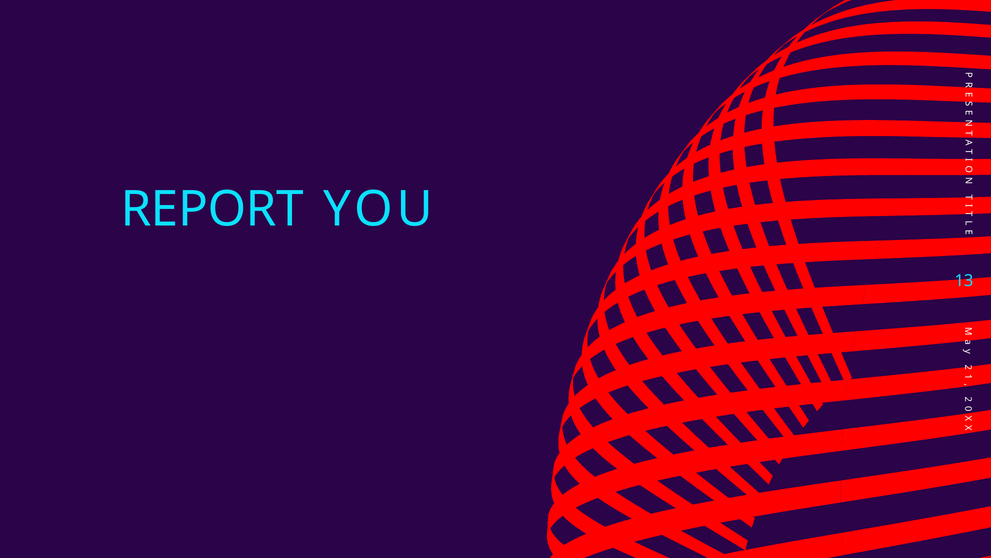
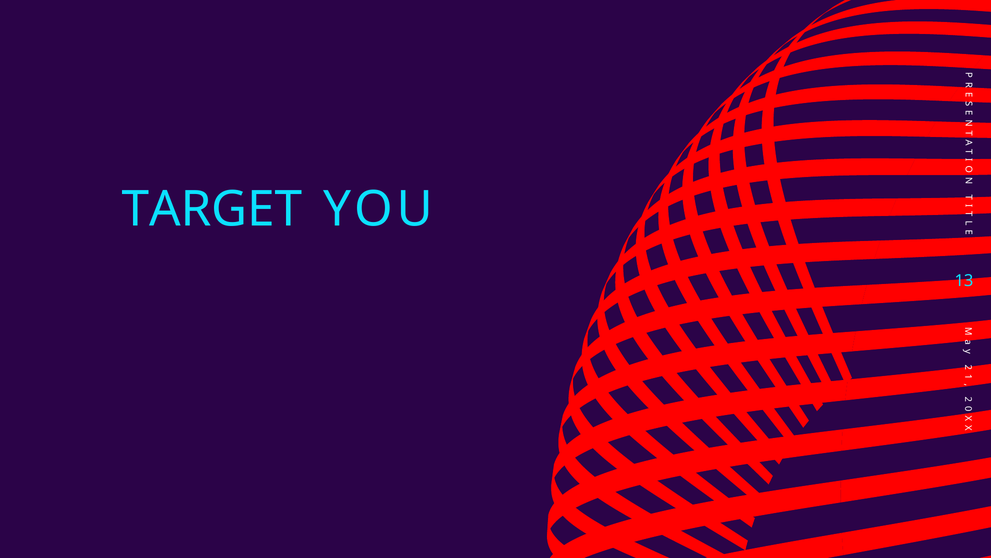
REPORT: REPORT -> TARGET (212, 209)
